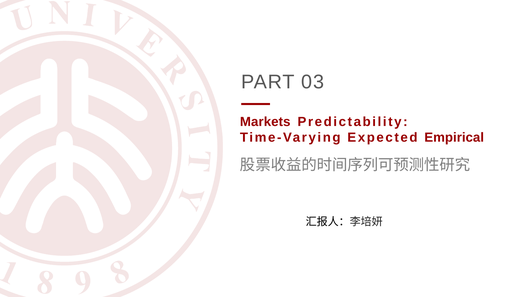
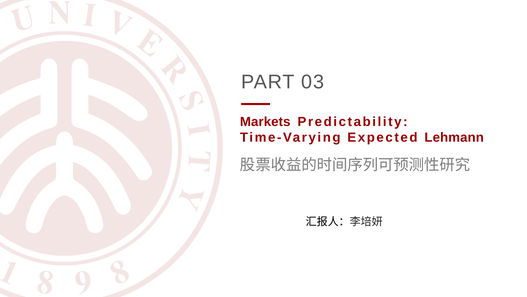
Empirical: Empirical -> Lehmann (454, 137)
